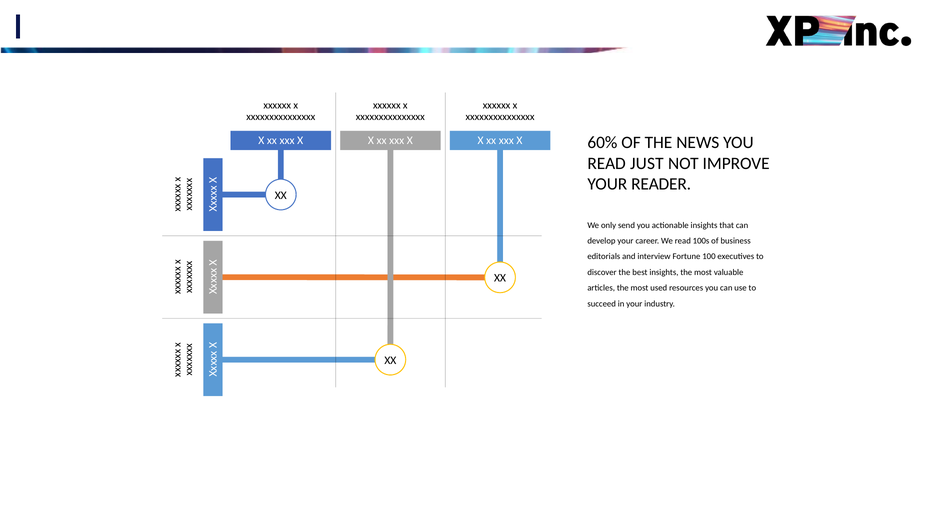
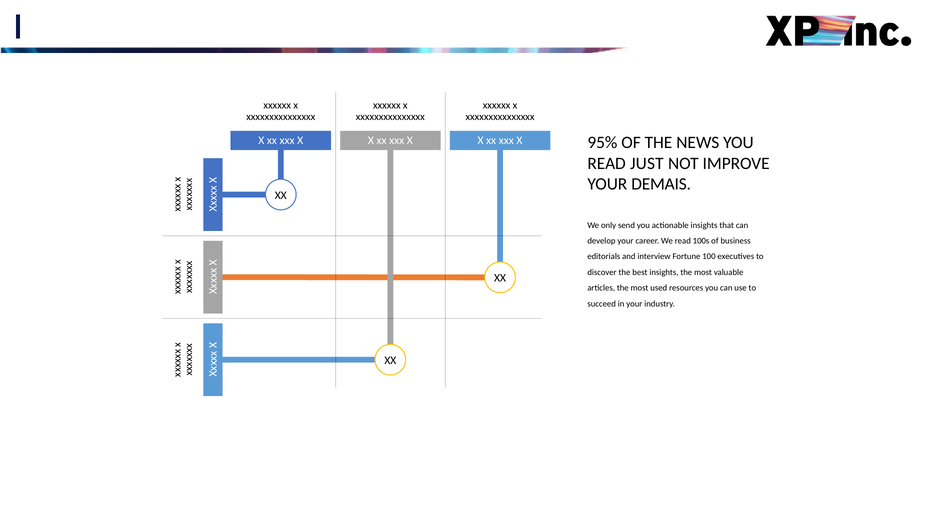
60%: 60% -> 95% (602, 142)
READER: READER -> DEMAIS (661, 184)
